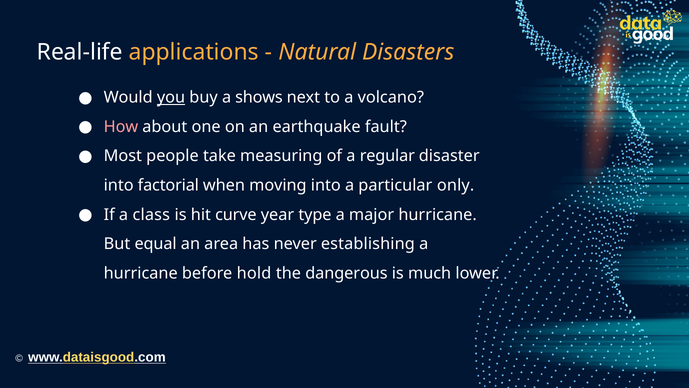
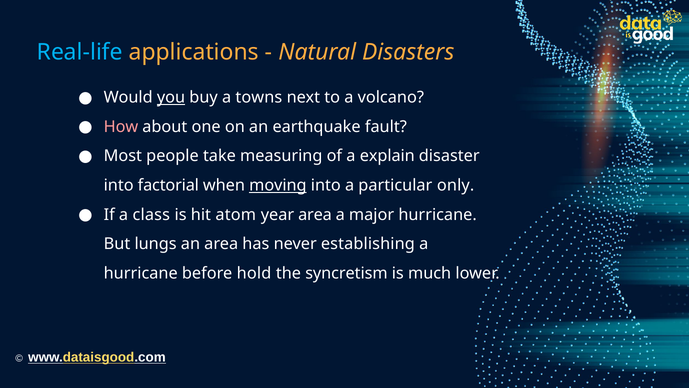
Real-life colour: white -> light blue (80, 52)
shows: shows -> towns (259, 97)
regular: regular -> explain (387, 156)
moving underline: none -> present (278, 185)
curve: curve -> atom (236, 214)
year type: type -> area (315, 214)
equal: equal -> lungs (156, 244)
dangerous: dangerous -> syncretism (346, 273)
